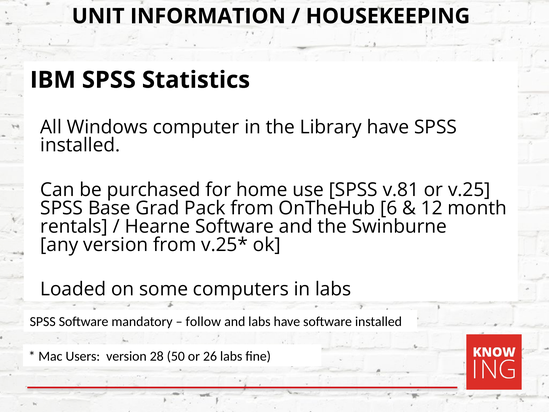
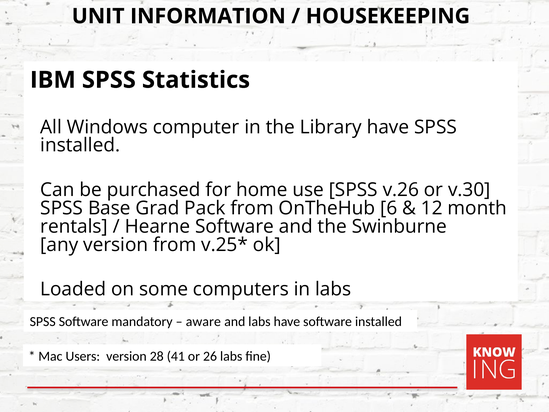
v.81: v.81 -> v.26 (401, 190)
v.25: v.25 -> v.30 (469, 190)
follow: follow -> aware (203, 322)
50: 50 -> 41 (176, 356)
